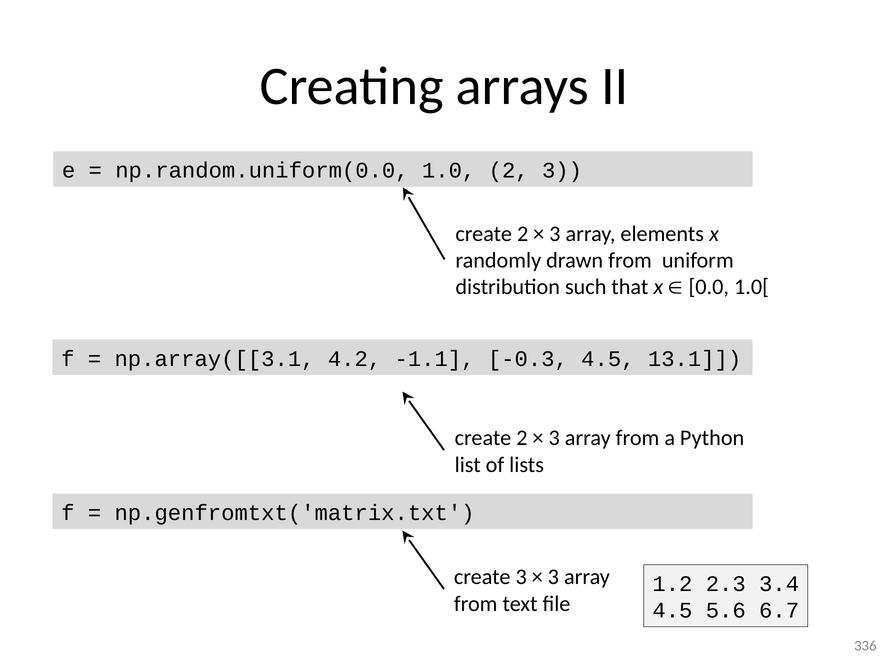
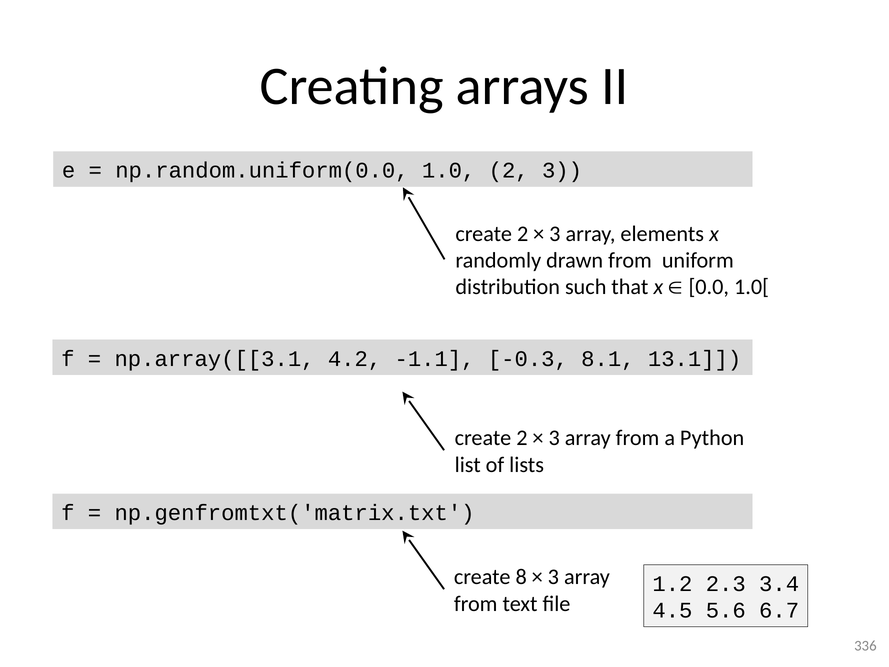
-0.3 4.5: 4.5 -> 8.1 (608, 359)
create 3: 3 -> 8 (521, 577)
